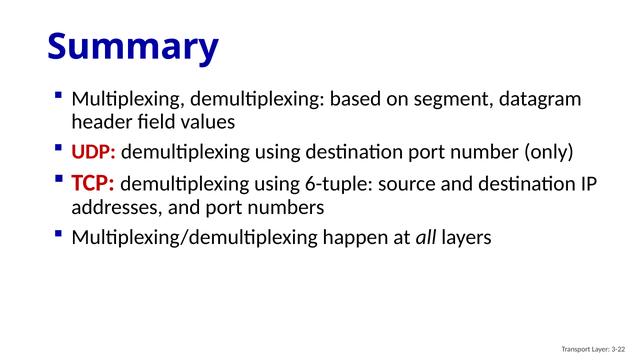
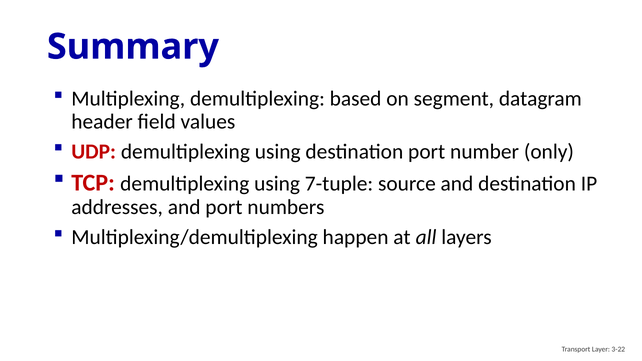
6-tuple: 6-tuple -> 7-tuple (339, 184)
